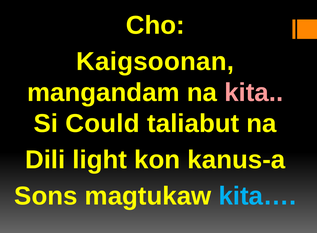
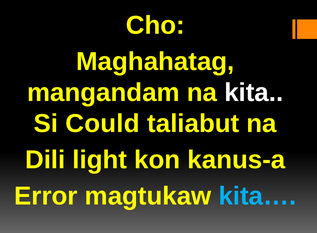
Kaigsoonan: Kaigsoonan -> Maghahatag (155, 62)
kita colour: pink -> white (254, 93)
Sons: Sons -> Error (46, 196)
